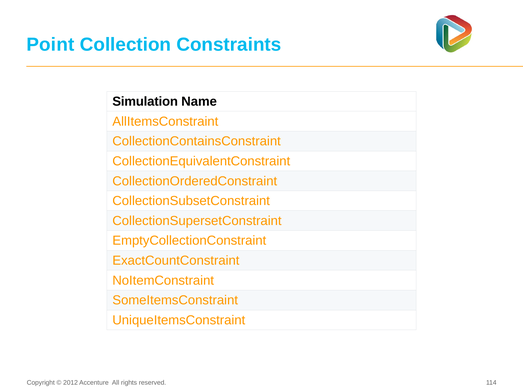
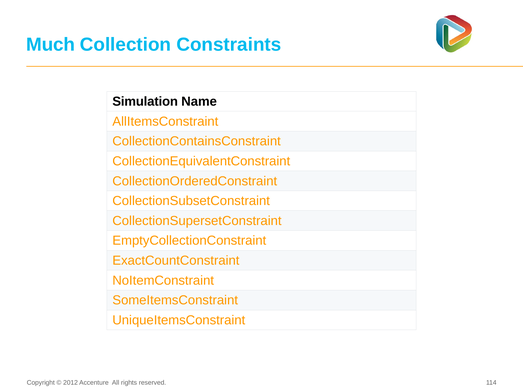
Point: Point -> Much (51, 45)
